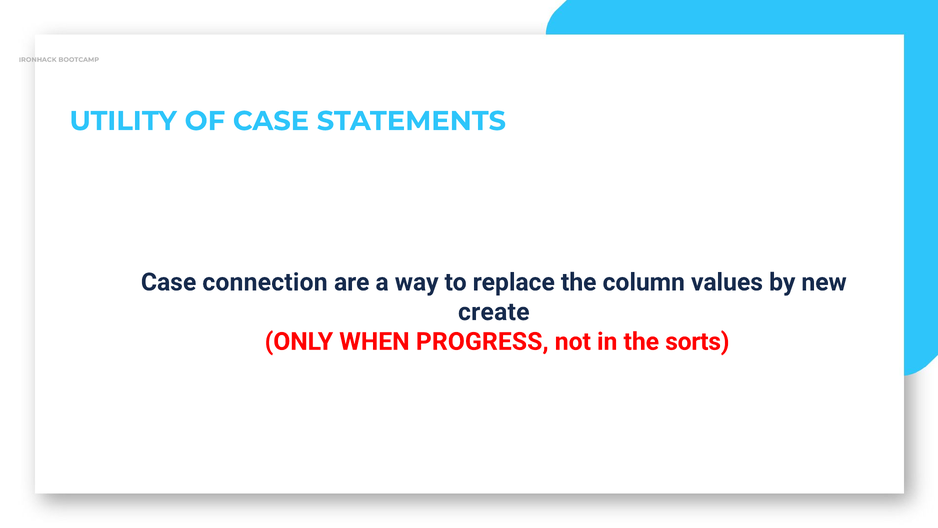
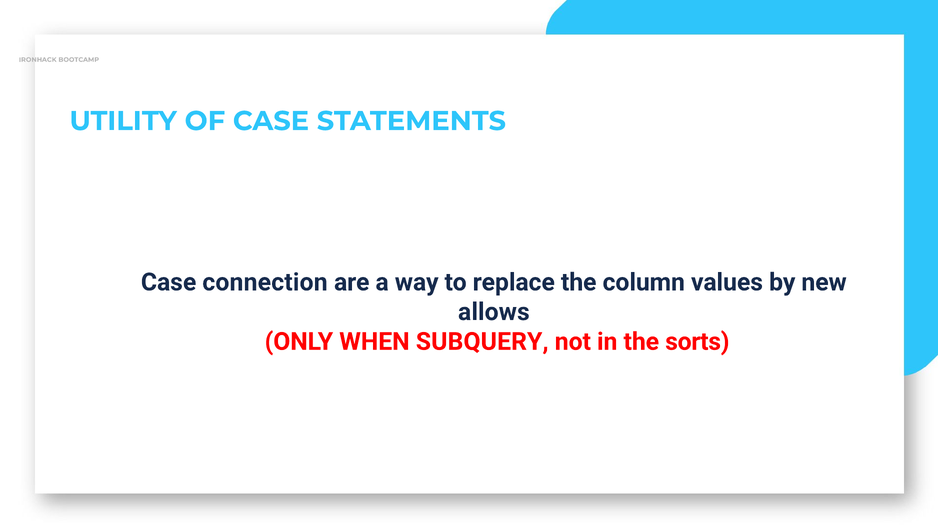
create: create -> allows (494, 312)
PROGRESS: PROGRESS -> SUBQUERY (482, 341)
